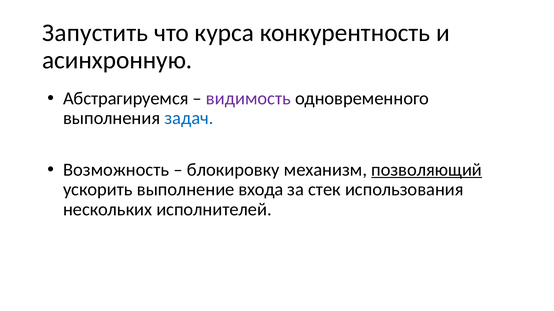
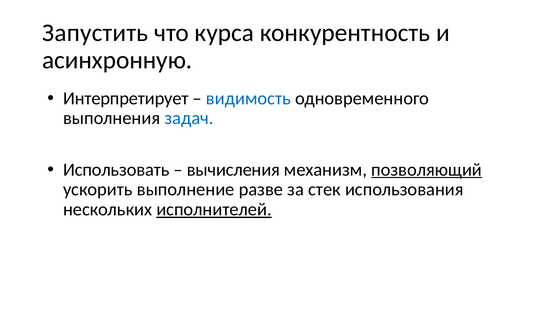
Абстрагируемся: Абстрагируемся -> Интерпретирует (126, 99)
видимость colour: purple -> blue (248, 99)
Возможность: Возможность -> Использовать (116, 170)
блокировку: блокировку -> вычисления (233, 170)
входа: входа -> разве (261, 190)
исполнителей underline: none -> present (214, 210)
